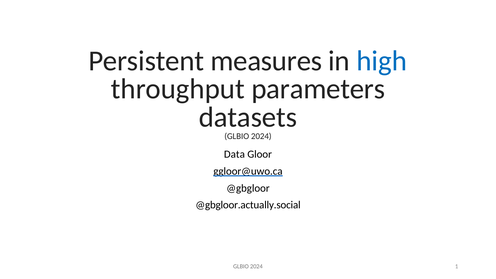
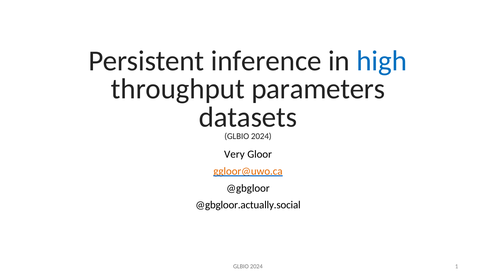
measures: measures -> inference (266, 61)
Data: Data -> Very (234, 154)
ggloor@uwo.ca colour: black -> orange (248, 171)
